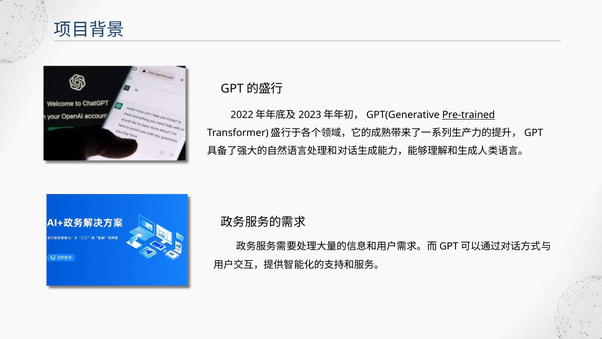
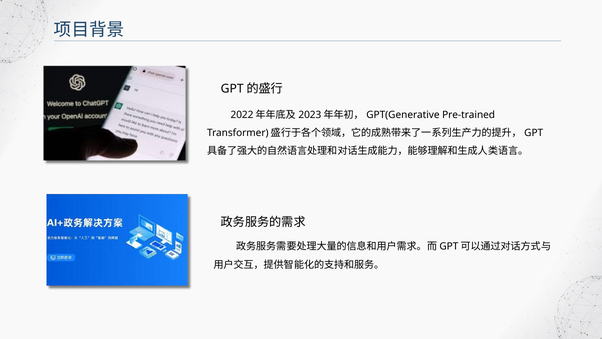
Pre-trained underline: present -> none (469, 115)
